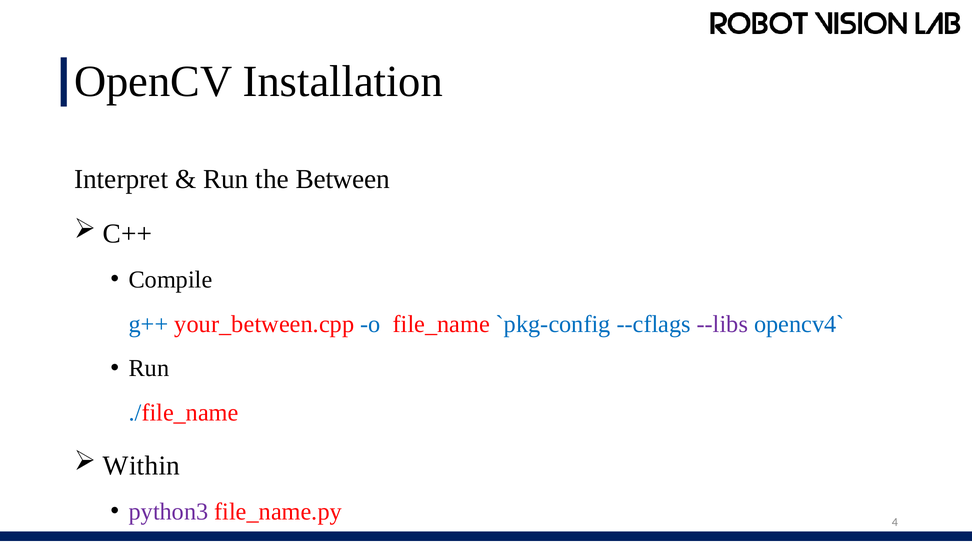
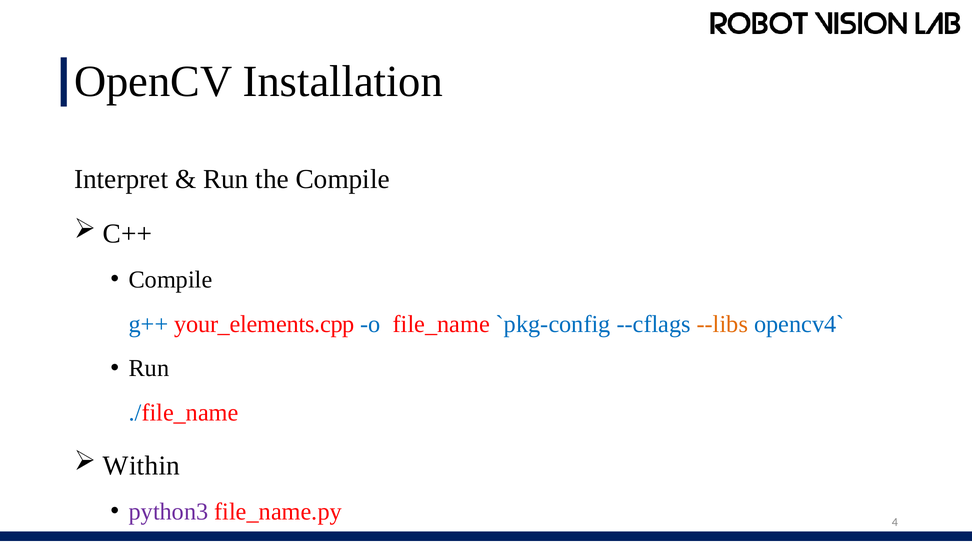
the Between: Between -> Compile (343, 179)
your_between.cpp: your_between.cpp -> your_elements.cpp (265, 324)
--libs colour: purple -> orange (722, 324)
